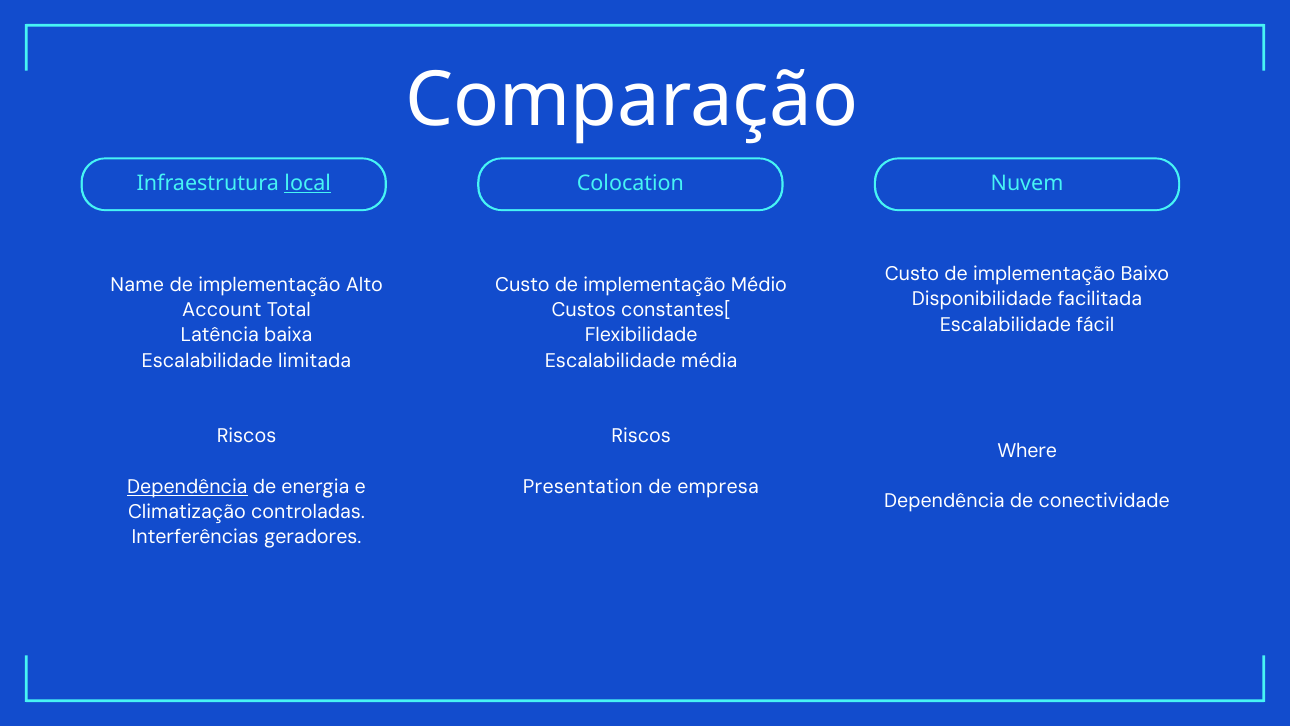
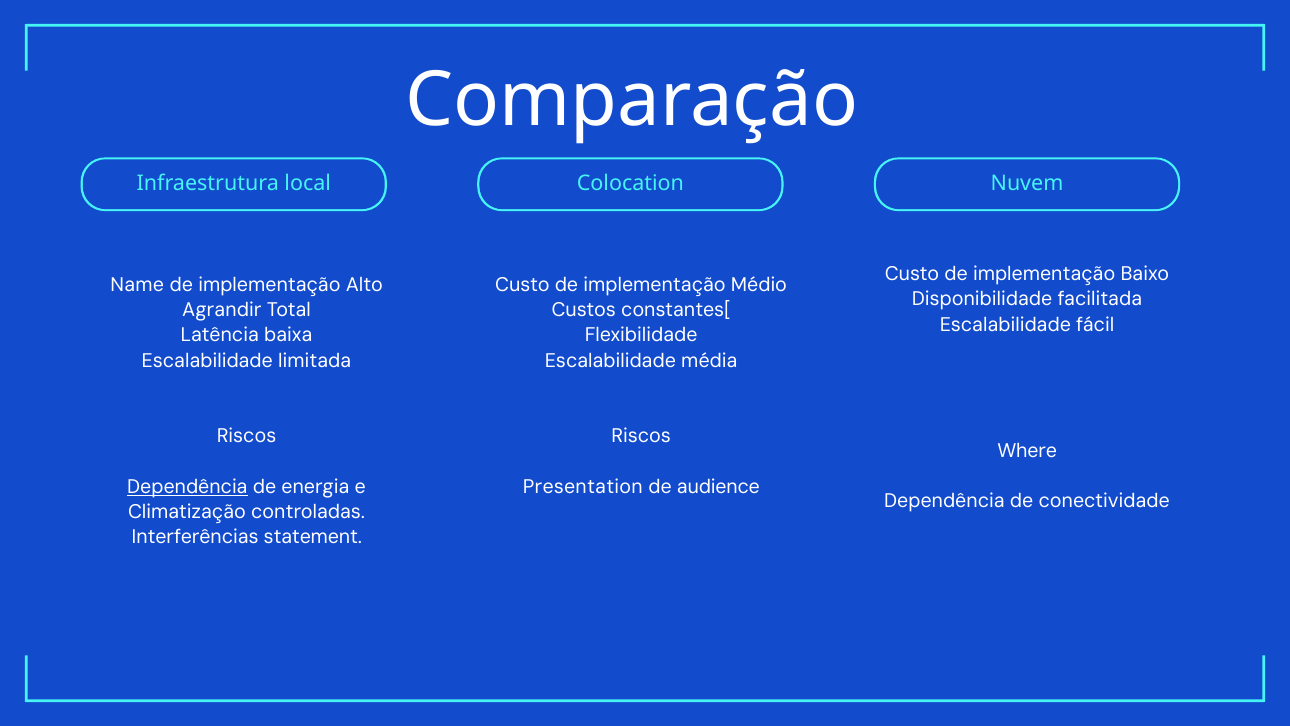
local underline: present -> none (308, 183)
Account: Account -> Agrandir (222, 310)
empresa: empresa -> audience (718, 487)
geradores: geradores -> statement (313, 537)
